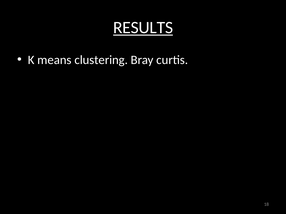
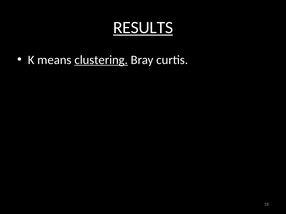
clustering underline: none -> present (101, 60)
